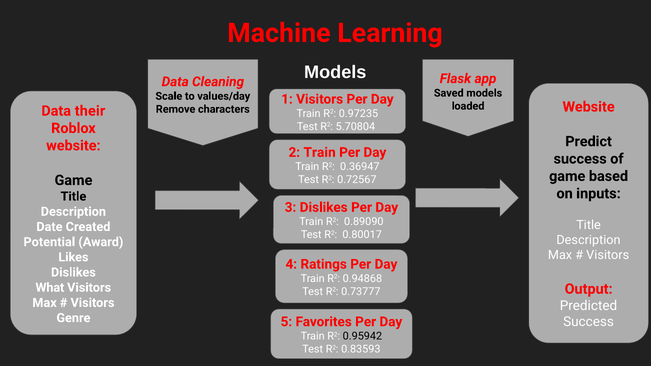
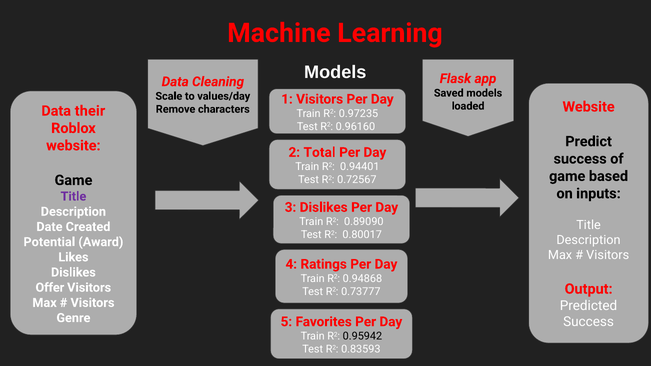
5.70804: 5.70804 -> 0.96160 (355, 127)
2 Train: Train -> Total (320, 152)
0.36947: 0.36947 -> 0.94401 (360, 167)
Title colour: black -> purple (73, 197)
What: What -> Offer (50, 288)
